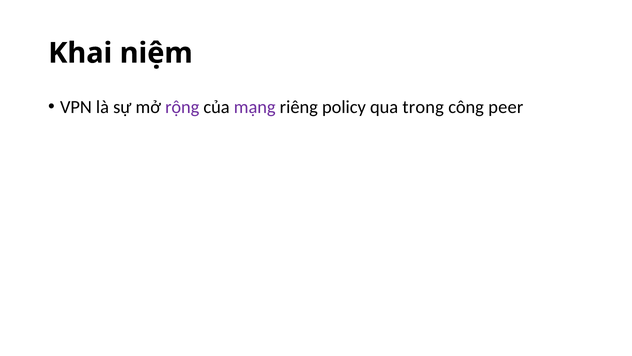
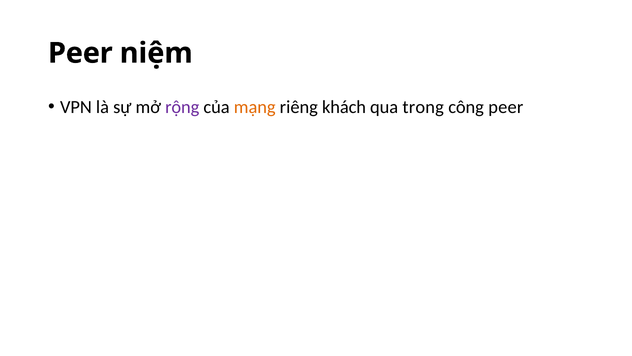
Khai: Khai -> Peer (80, 53)
mạng colour: purple -> orange (255, 107)
policy: policy -> khách (344, 107)
